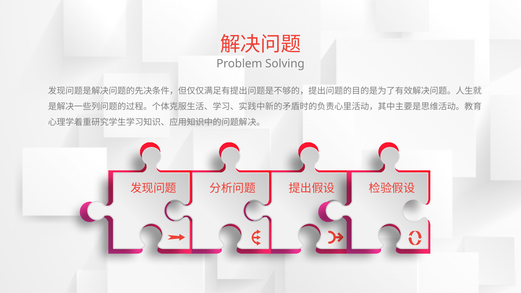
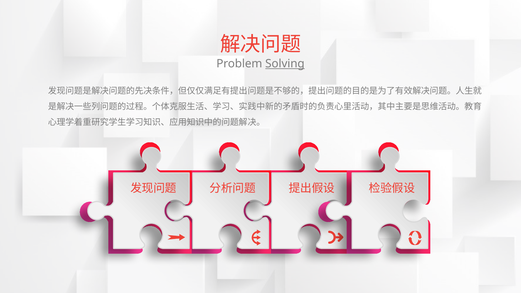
Solving underline: none -> present (285, 64)
